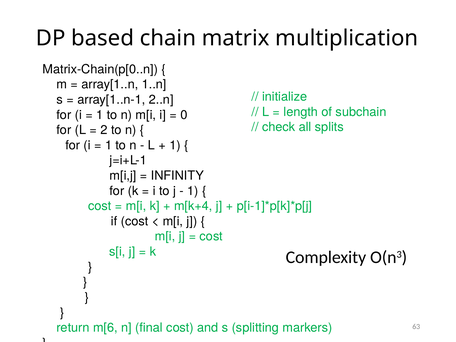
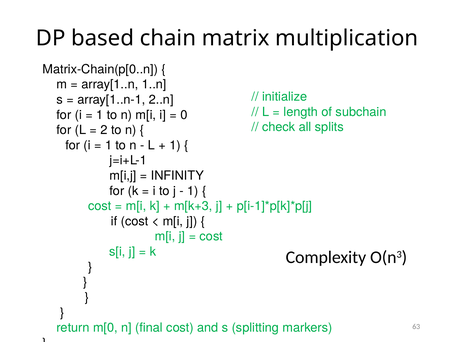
m[k+4: m[k+4 -> m[k+3 (193, 206)
m[6: m[6 -> m[0 (105, 328)
